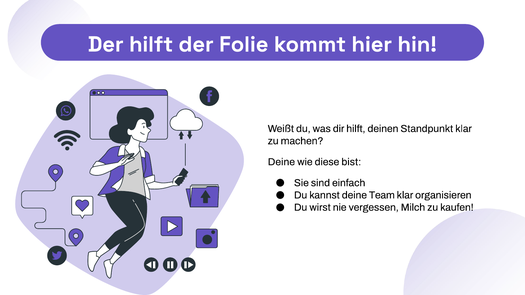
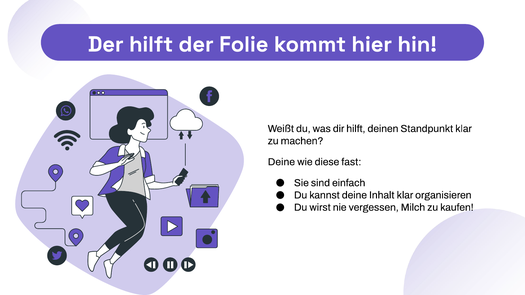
bist: bist -> fast (351, 162)
Team: Team -> Inhalt (382, 195)
